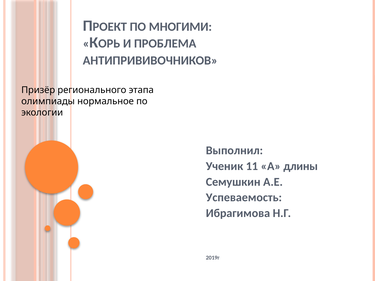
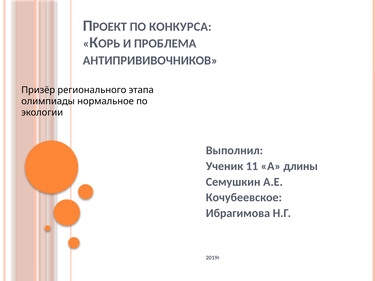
МНОГИМИ: МНОГИМИ -> КОНКУРСА (180, 27)
Успеваемость: Успеваемость -> Кочубеевское (244, 198)
